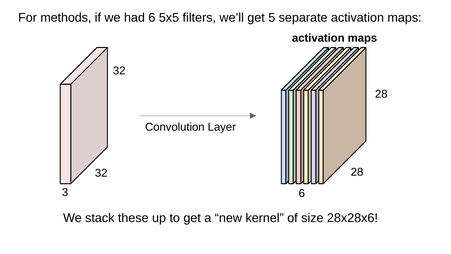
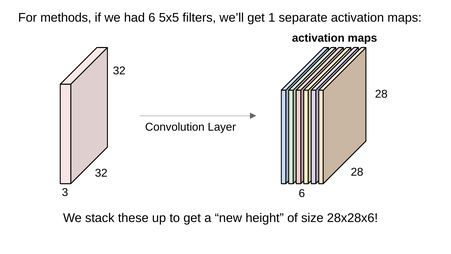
5: 5 -> 1 (272, 18)
kernel: kernel -> height (265, 218)
